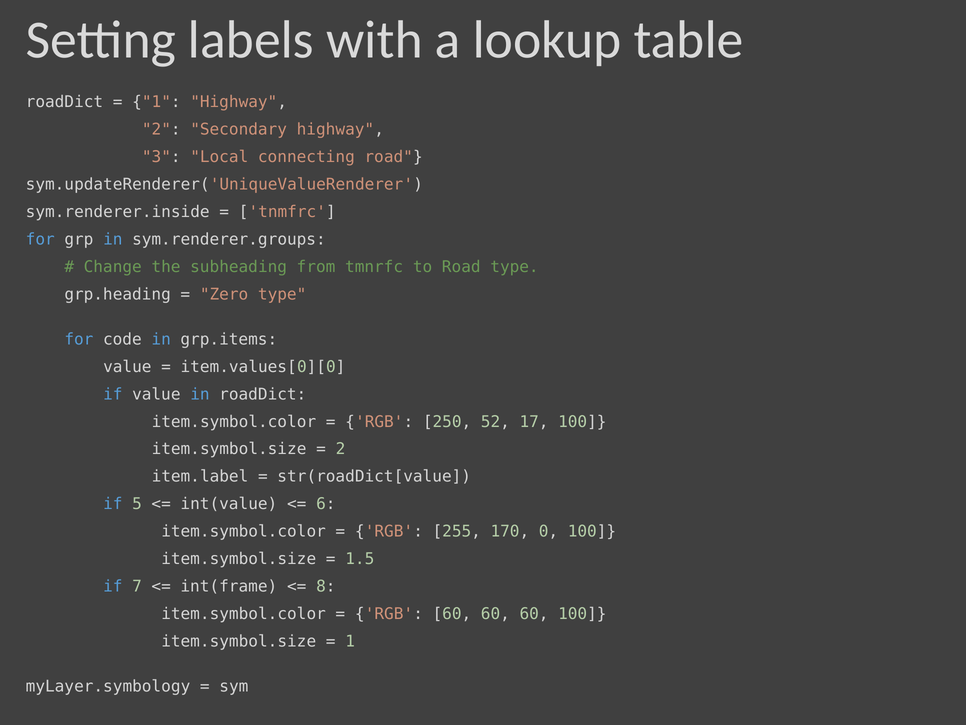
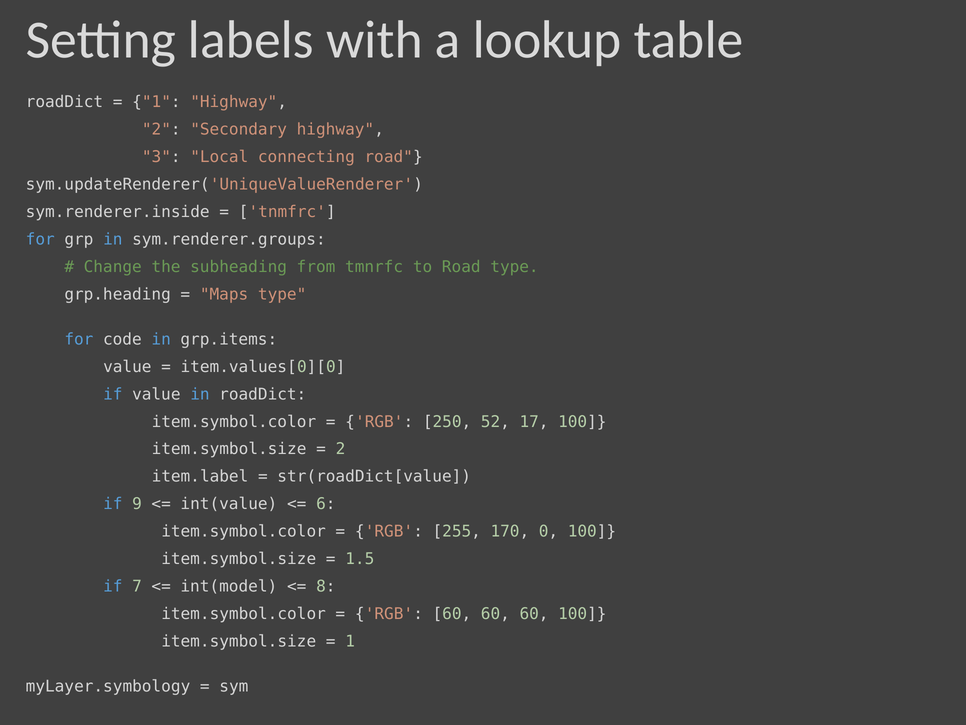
Zero: Zero -> Maps (224, 294)
5: 5 -> 9 (137, 504)
int(frame: int(frame -> int(model (229, 586)
